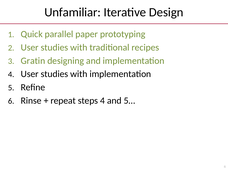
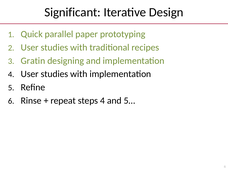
Unfamiliar: Unfamiliar -> Significant (73, 12)
